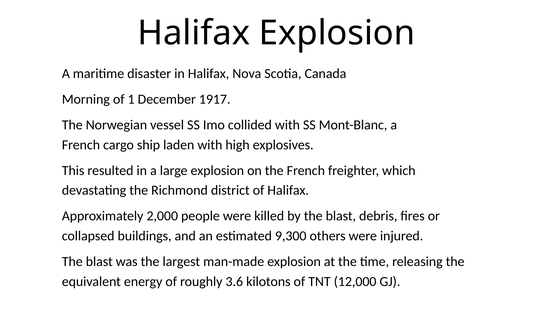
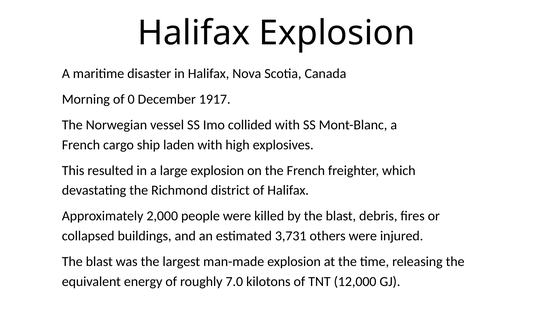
1: 1 -> 0 (131, 99)
9,300: 9,300 -> 3,731 (291, 236)
3.6: 3.6 -> 7.0 (234, 282)
